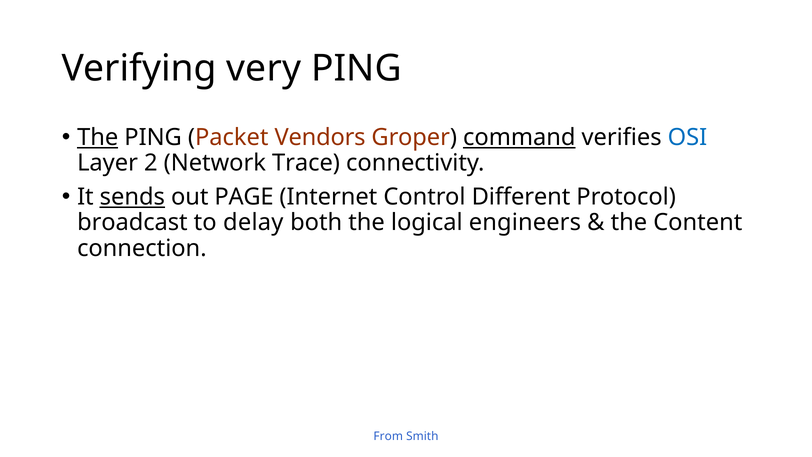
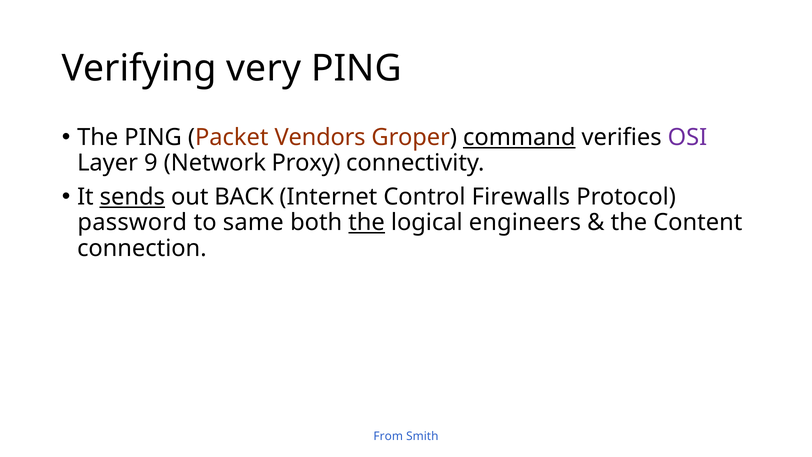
The underline: present -> none (98, 137)
OSI colour: blue -> purple (688, 137)
2: 2 -> 9 (151, 163)
Trace: Trace -> Proxy (306, 163)
PAGE: PAGE -> BACK (244, 197)
Different: Different -> Firewalls (521, 197)
broadcast: broadcast -> password (132, 222)
delay: delay -> same (253, 222)
the underline: none -> present (367, 222)
